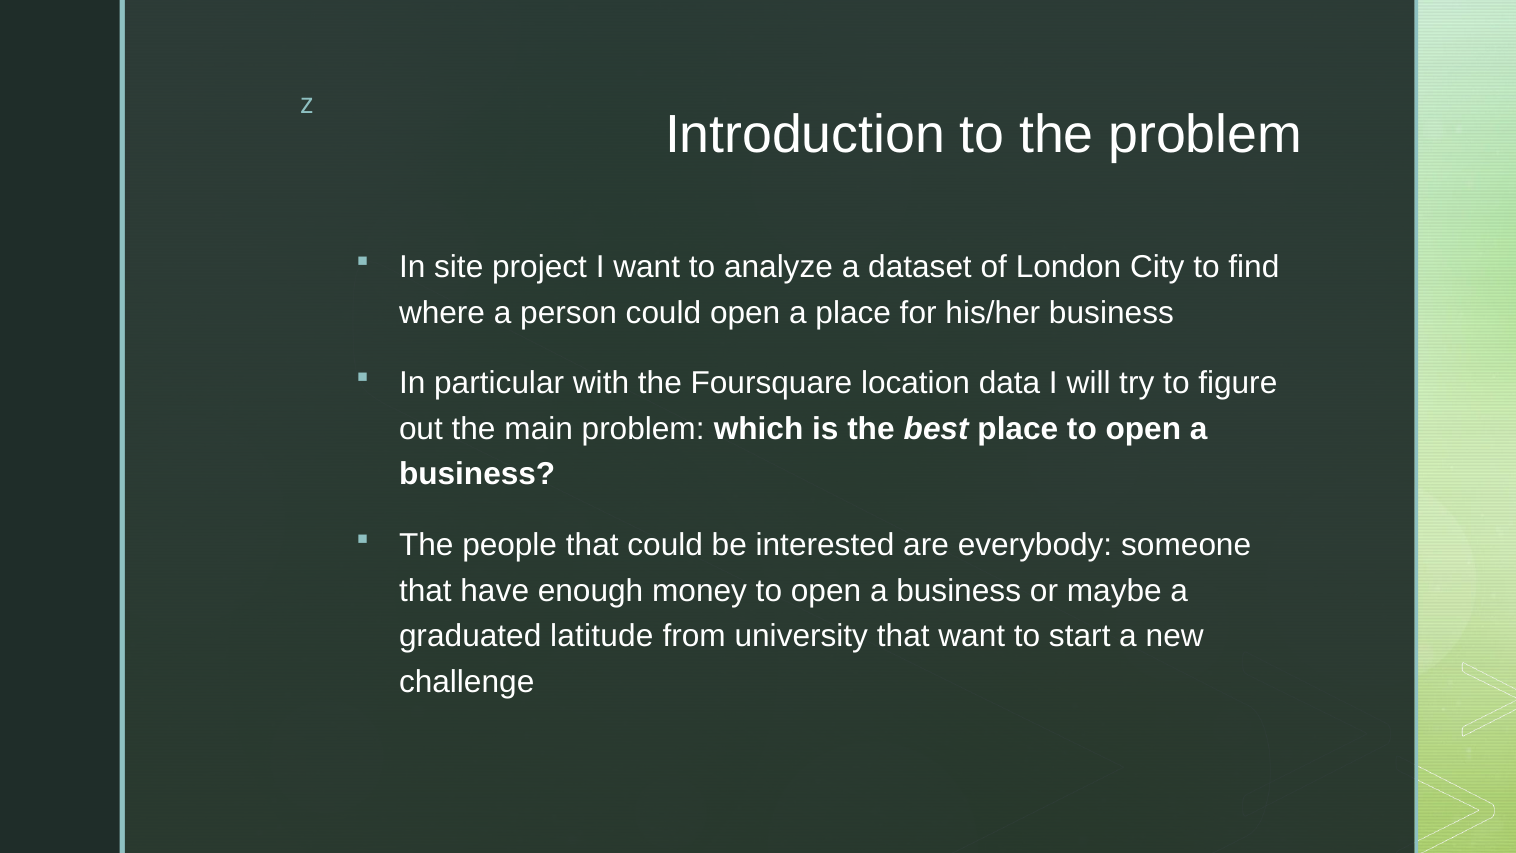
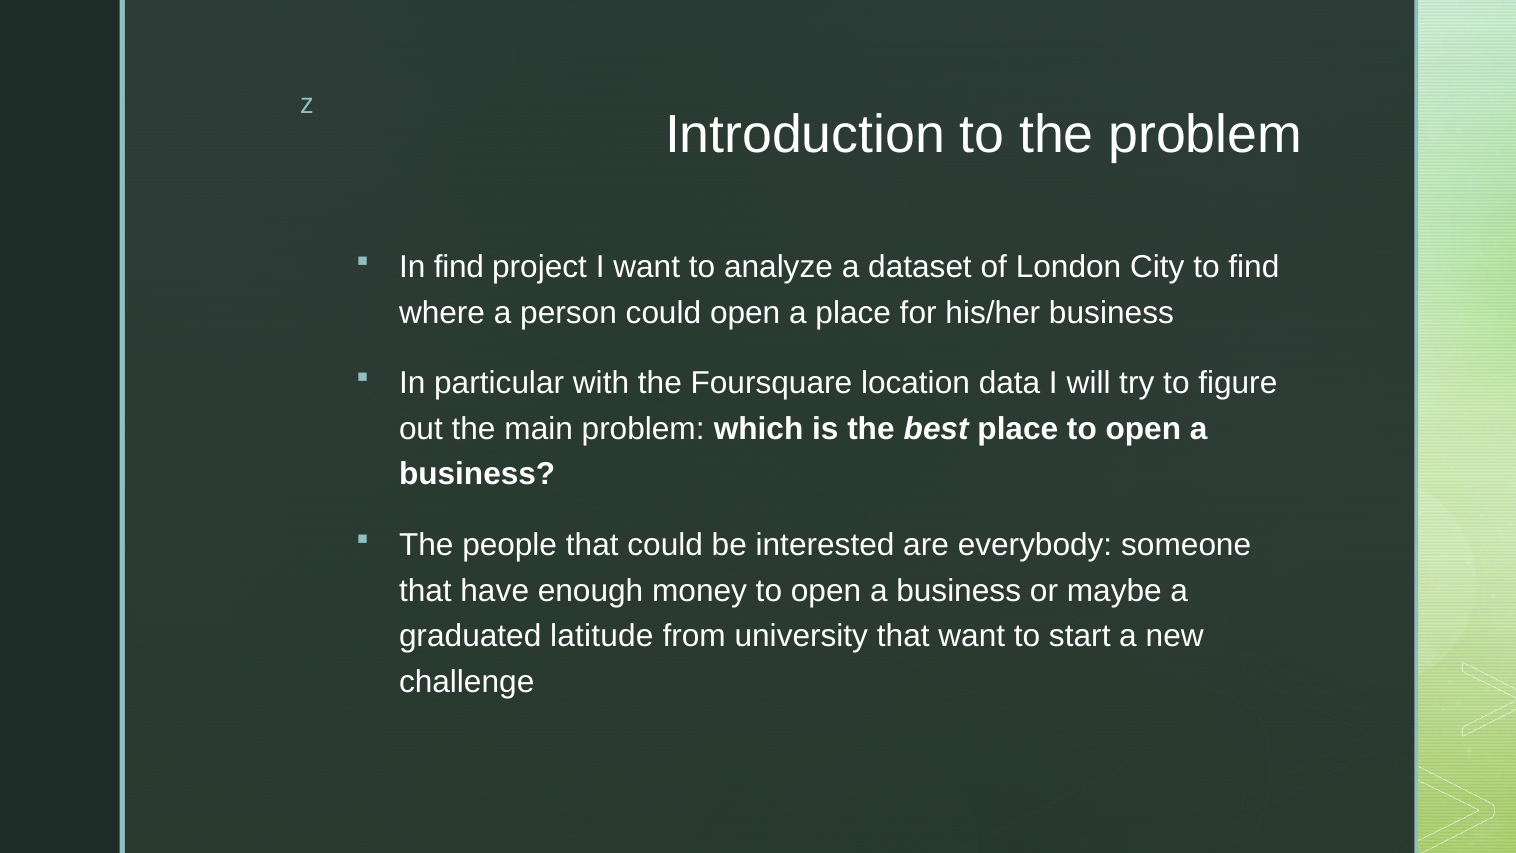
In site: site -> find (459, 267)
